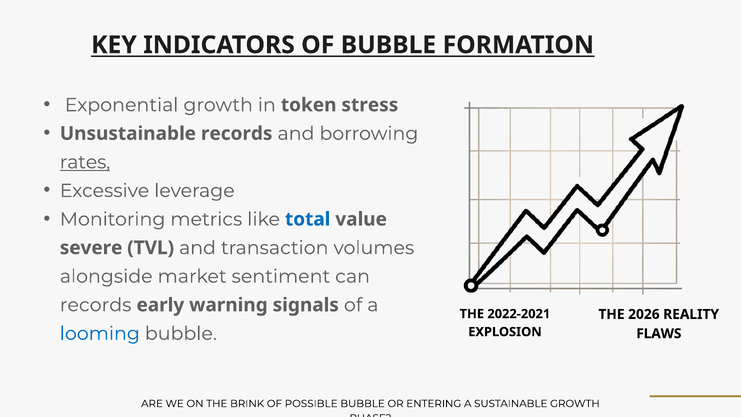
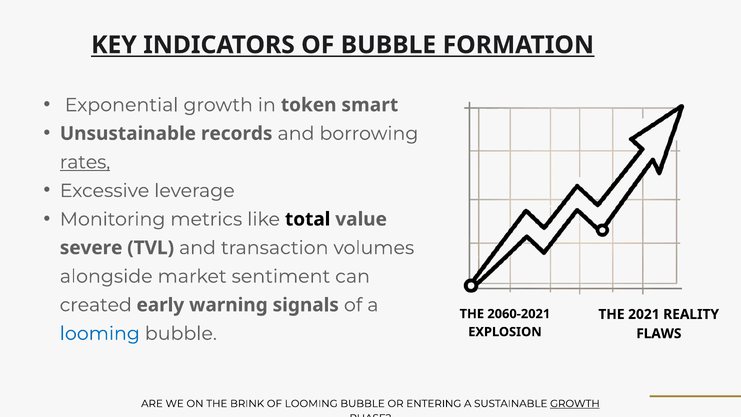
stress: stress -> smart (370, 105)
total colour: blue -> black (308, 219)
records: records -> created (96, 305)
2022-2021: 2022-2021 -> 2060-2021 (519, 314)
2026: 2026 -> 2021 (644, 314)
OF POSSIBLE: POSSIBLE -> LOOMING (311, 403)
GROWTH underline: none -> present (575, 403)
